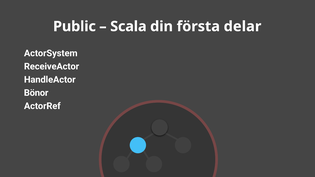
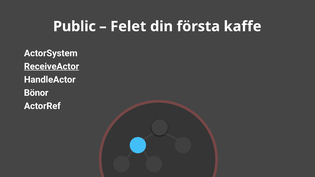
Scala: Scala -> Felet (128, 26)
delar: delar -> kaffe (243, 26)
ReceiveActor underline: none -> present (52, 66)
